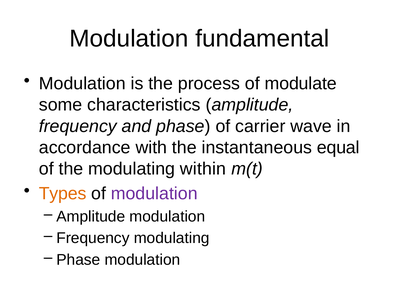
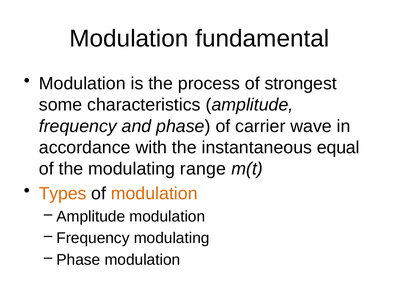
modulate: modulate -> strongest (301, 84)
within: within -> range (203, 169)
modulation colour: purple -> orange (154, 194)
